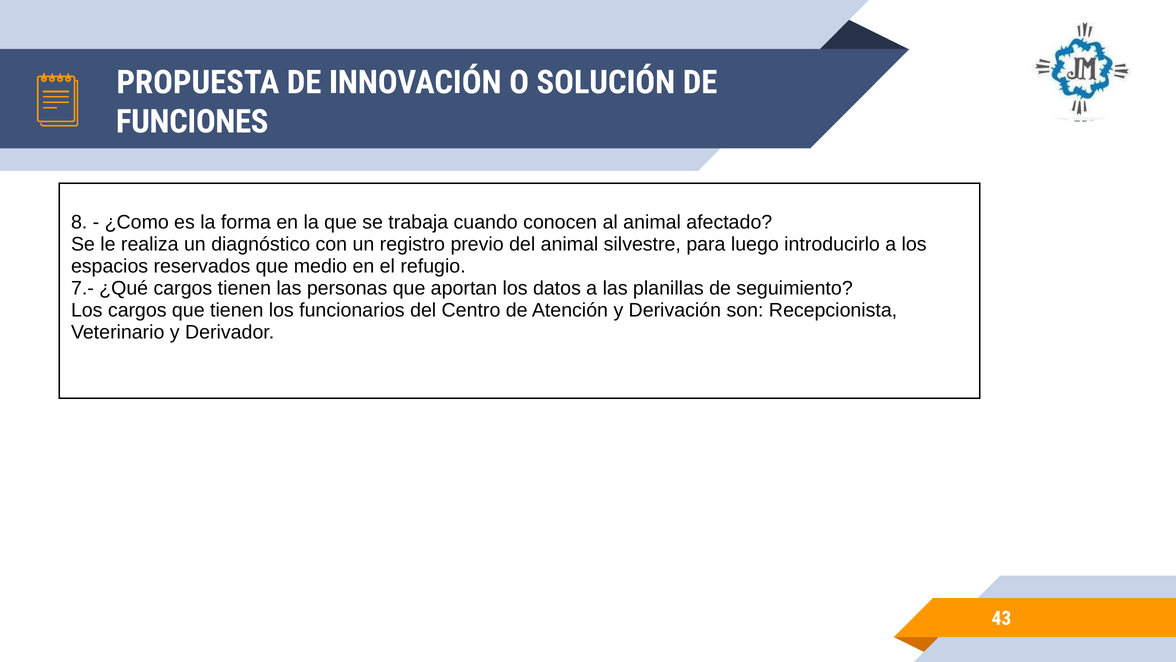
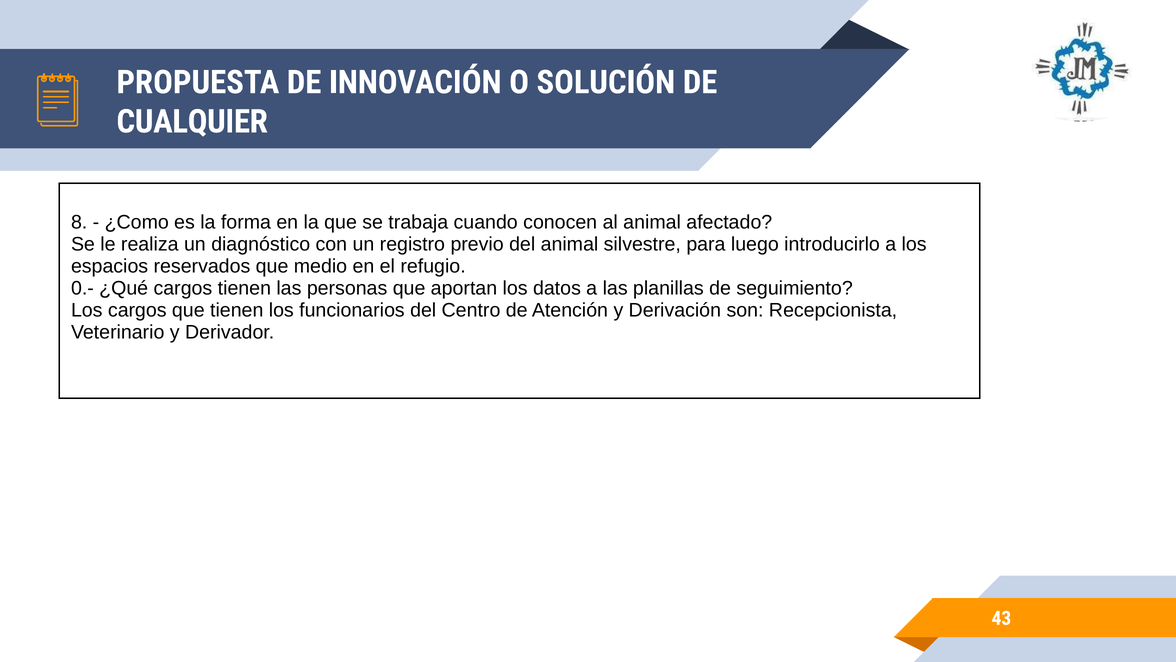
FUNCIONES: FUNCIONES -> CUALQUIER (192, 122)
7.-: 7.- -> 0.- (82, 288)
